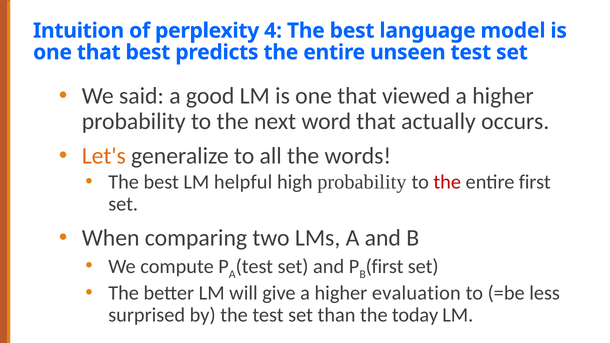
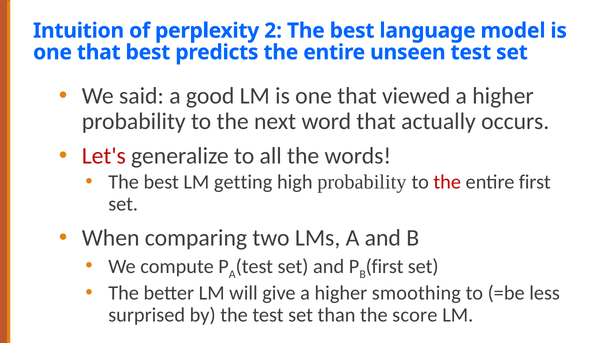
4: 4 -> 2 (273, 31)
Let's colour: orange -> red (104, 156)
helpful: helpful -> getting (243, 182)
evaluation: evaluation -> smoothing (416, 293)
today: today -> score (415, 315)
